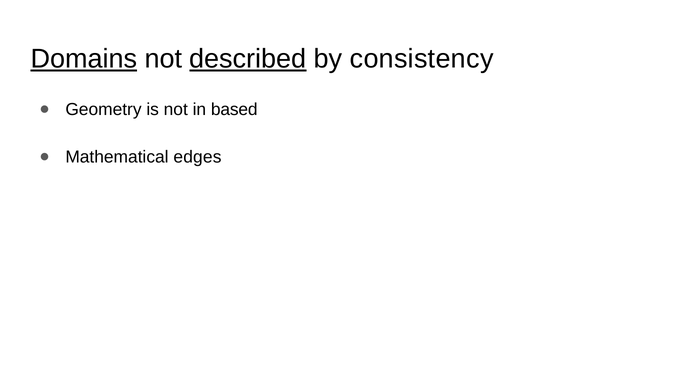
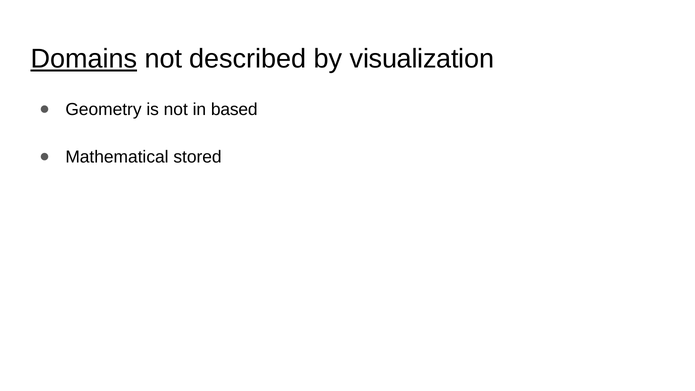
described underline: present -> none (248, 59)
consistency: consistency -> visualization (422, 59)
edges: edges -> stored (198, 157)
